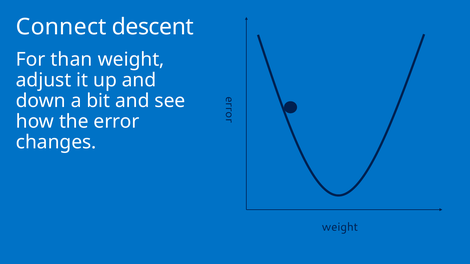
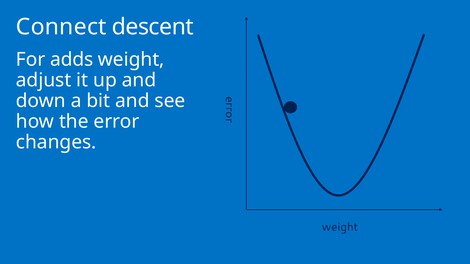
than: than -> adds (72, 60)
